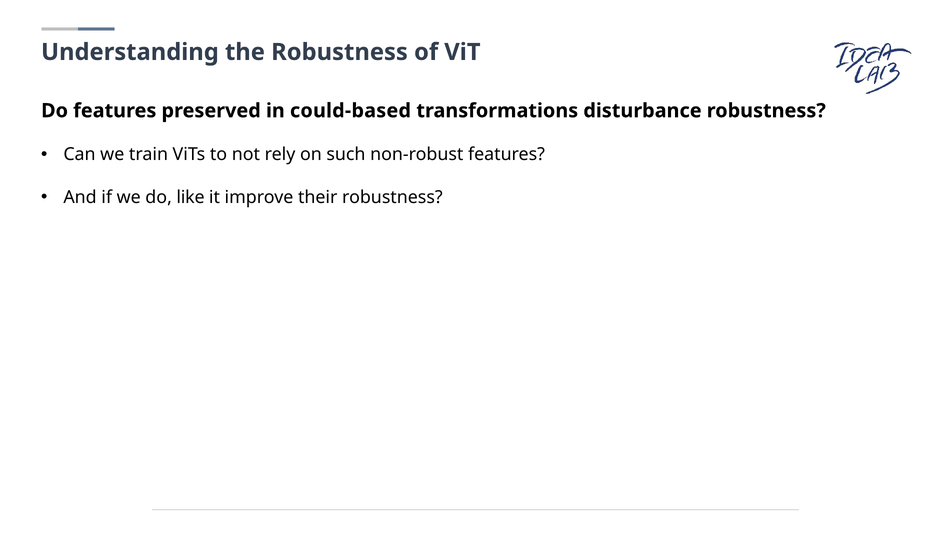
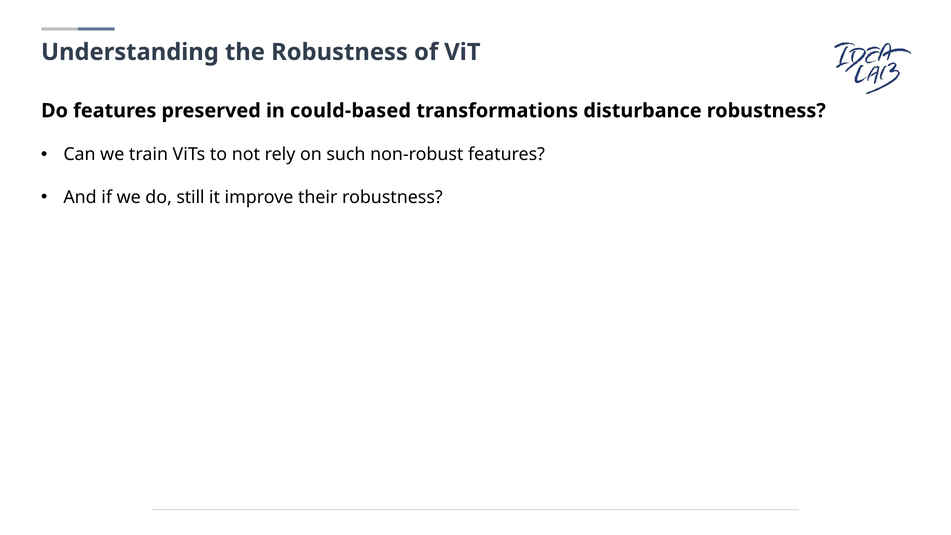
like: like -> still (191, 197)
